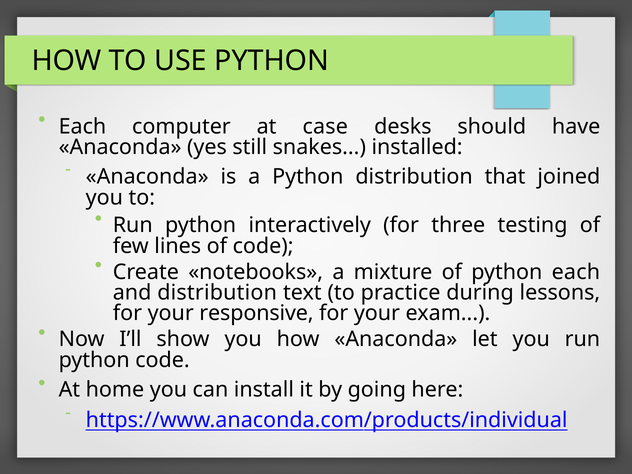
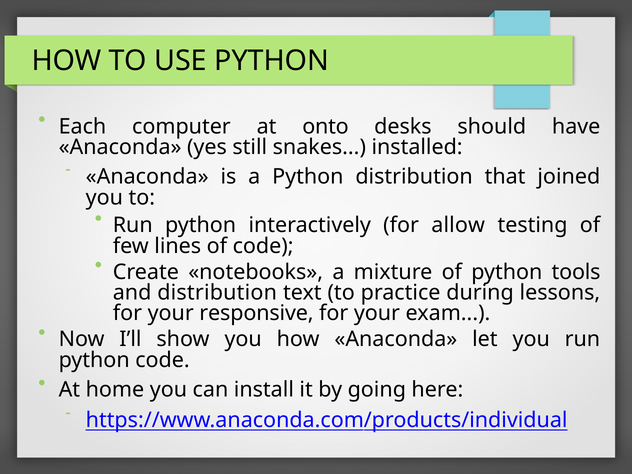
case: case -> onto (325, 126)
three: three -> allow (458, 225)
python each: each -> tools (576, 272)
